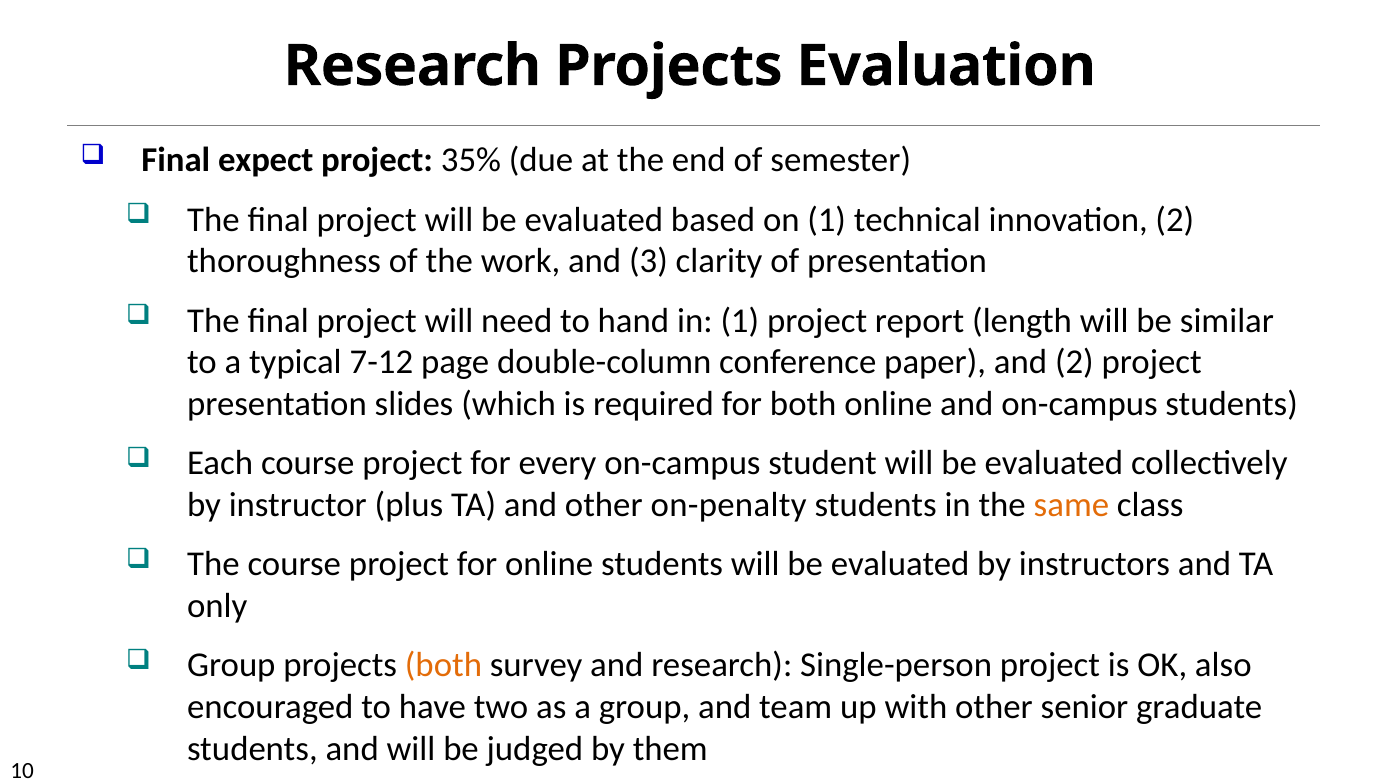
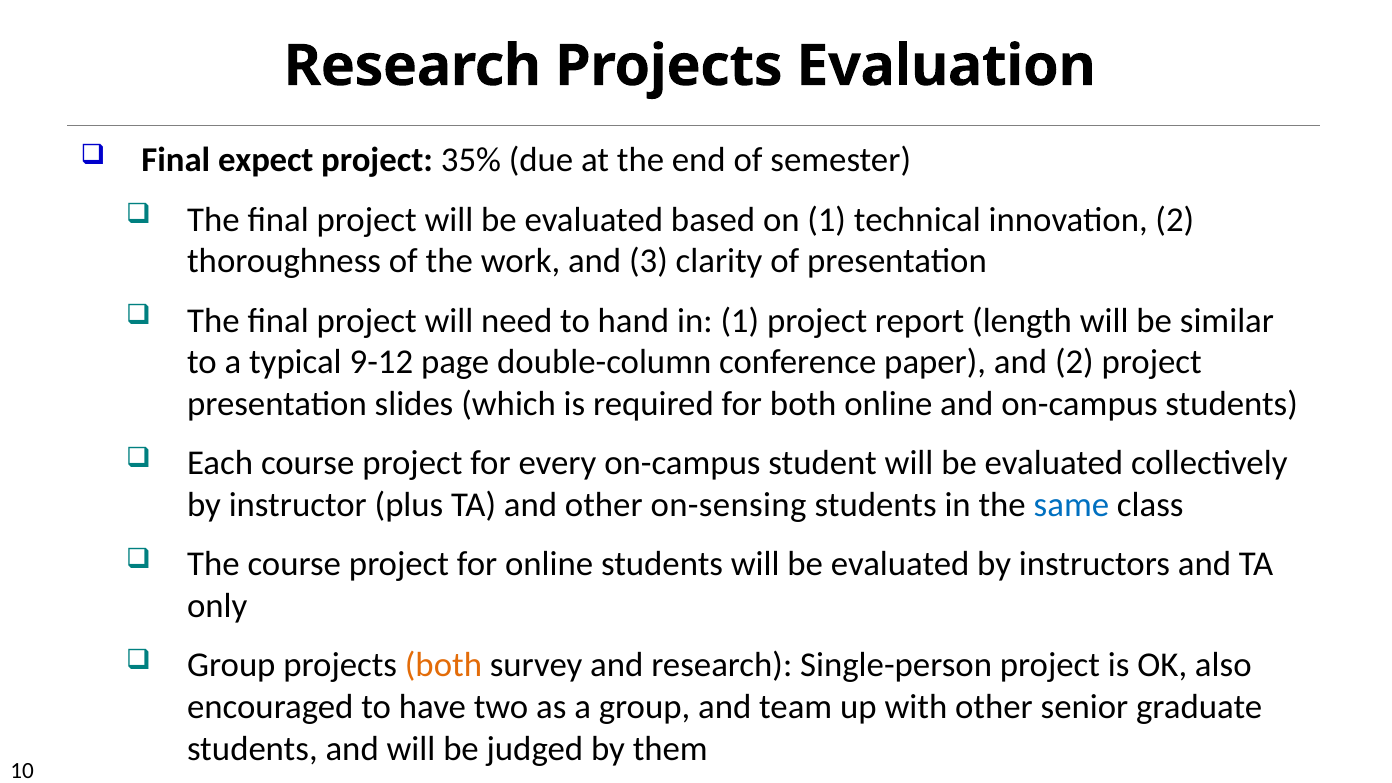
7-12: 7-12 -> 9-12 (381, 362)
on-penalty: on-penalty -> on-sensing (729, 505)
same colour: orange -> blue (1071, 505)
